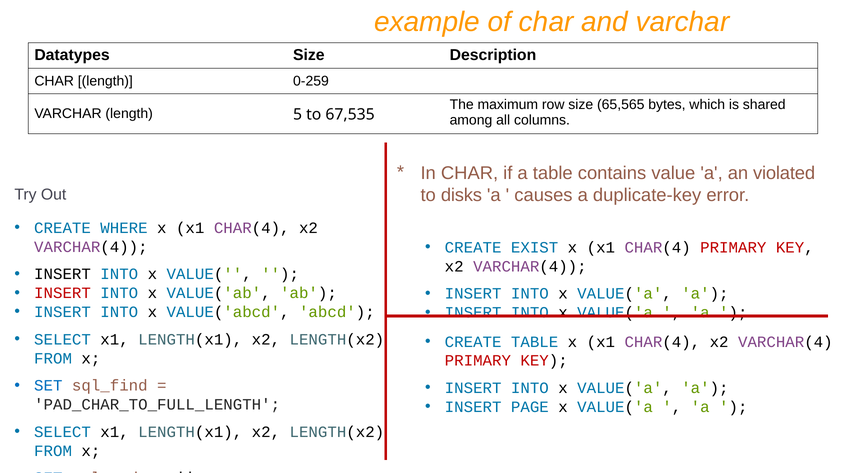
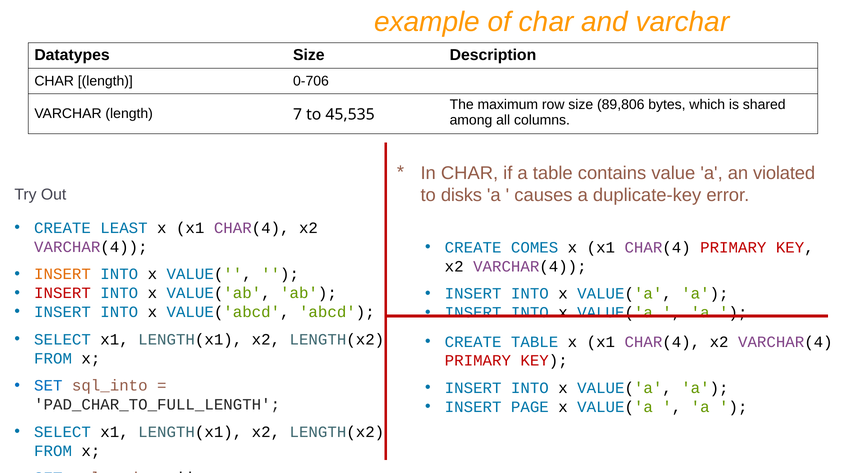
0-259: 0-259 -> 0-706 (311, 81)
65,565: 65,565 -> 89,806 (621, 105)
5: 5 -> 7 (298, 114)
67,535: 67,535 -> 45,535 (350, 114)
WHERE: WHERE -> LEAST (124, 228)
EXIST: EXIST -> COMES (535, 248)
INSERT colour: black -> orange (63, 274)
sql_find: sql_find -> sql_into (110, 386)
